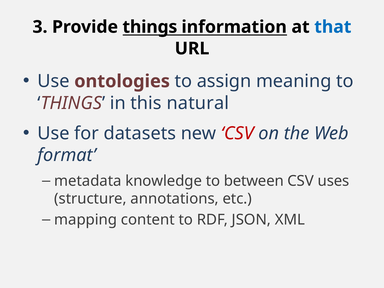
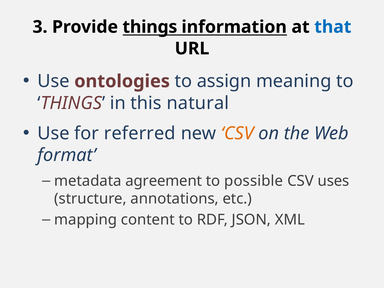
datasets: datasets -> referred (140, 133)
CSV colour: red -> orange (237, 133)
knowledge: knowledge -> agreement (164, 181)
between: between -> possible (254, 181)
